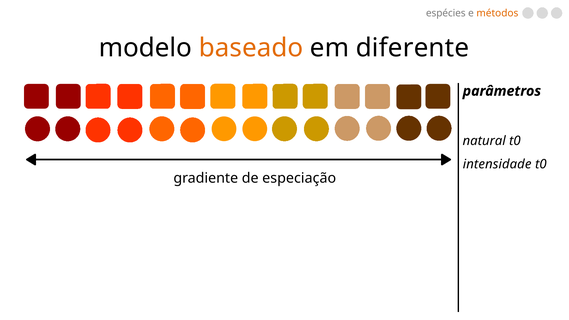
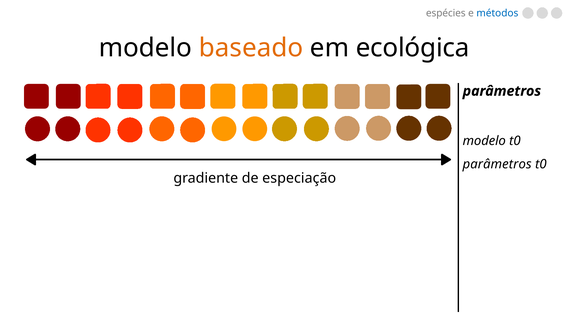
métodos colour: orange -> blue (497, 13)
diferente: diferente -> ecológica (413, 48)
natural: natural -> modelo (484, 141)
intensidade: intensidade -> parâmetros (497, 164)
